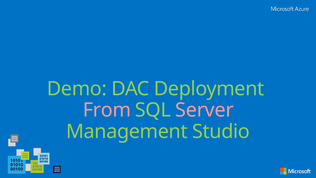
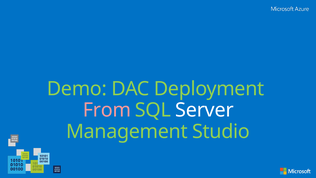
Server colour: pink -> white (204, 110)
